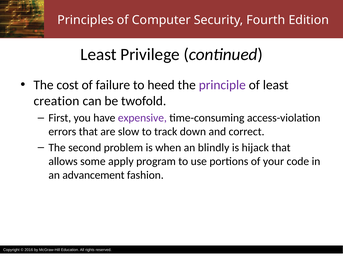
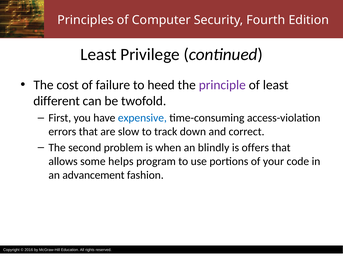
creation: creation -> different (57, 101)
expensive colour: purple -> blue (142, 118)
hijack: hijack -> offers (255, 148)
apply: apply -> helps (121, 161)
